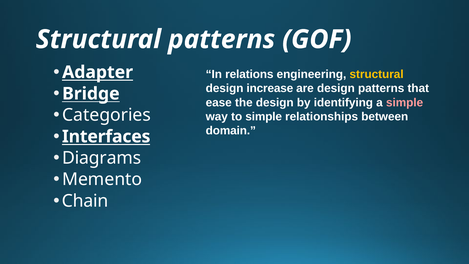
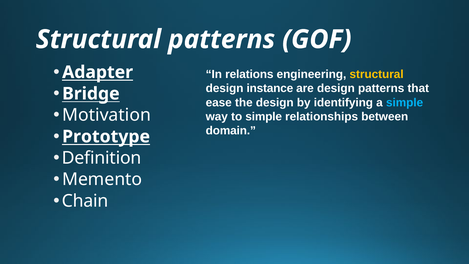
increase: increase -> instance (270, 88)
simple colour: pink -> light blue (405, 102)
Categories: Categories -> Motivation (107, 115)
Interfaces: Interfaces -> Prototype (106, 136)
Diagrams: Diagrams -> Definition (102, 158)
